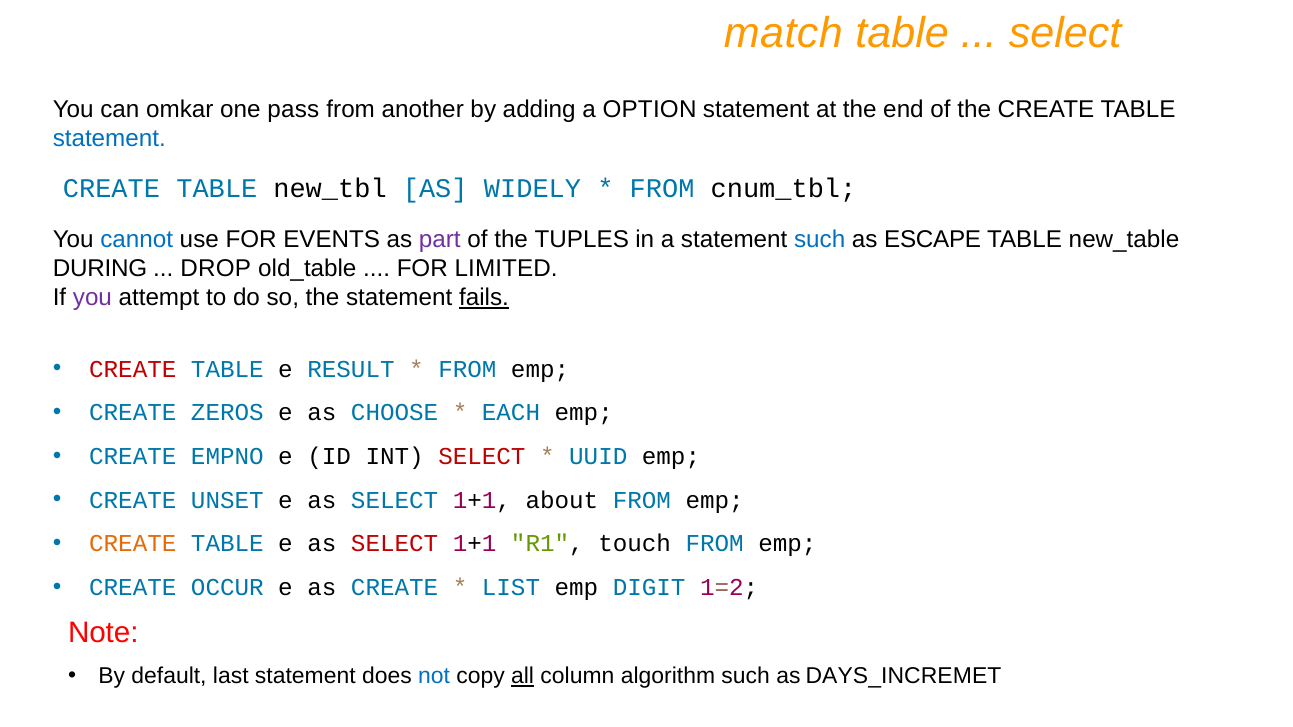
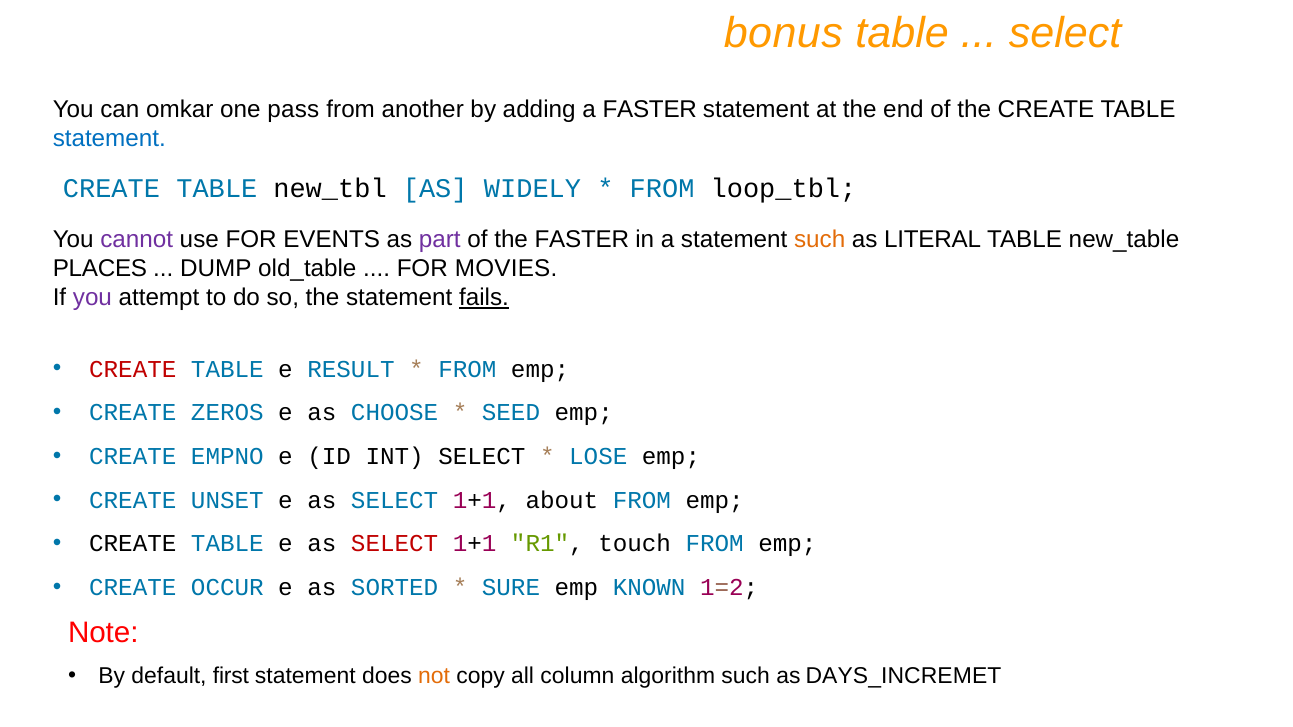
match: match -> bonus (783, 34)
a OPTION: OPTION -> FASTER (650, 110)
cnum_tbl: cnum_tbl -> loop_tbl (783, 189)
cannot colour: blue -> purple (137, 240)
the TUPLES: TUPLES -> FASTER (582, 240)
such colour: blue -> orange (820, 240)
ESCAPE: ESCAPE -> LITERAL (933, 240)
DURING: DURING -> PLACES (100, 269)
DROP: DROP -> DUMP (216, 269)
LIMITED: LIMITED -> MOVIES (506, 269)
EACH: EACH -> SEED (511, 413)
SELECT colour: red -> black (482, 457)
UUID: UUID -> LOSE (598, 457)
CREATE colour: orange -> black (133, 544)
as CREATE: CREATE -> SORTED (395, 588)
LIST: LIST -> SURE (511, 588)
DIGIT: DIGIT -> KNOWN (649, 588)
last: last -> first (231, 677)
not colour: blue -> orange (434, 677)
all underline: present -> none (523, 677)
